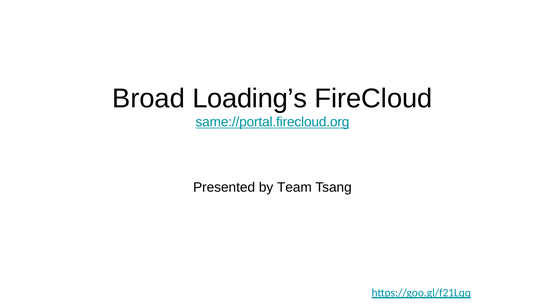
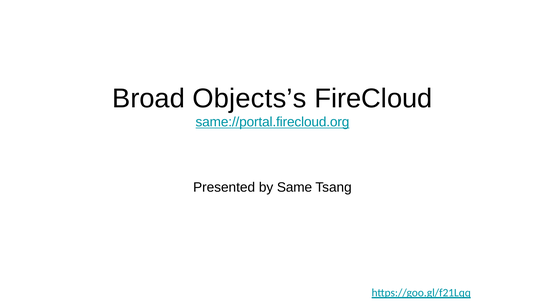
Loading’s: Loading’s -> Objects’s (249, 99)
Team: Team -> Same (294, 188)
